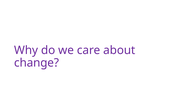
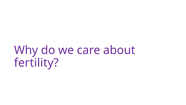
change: change -> fertility (36, 63)
